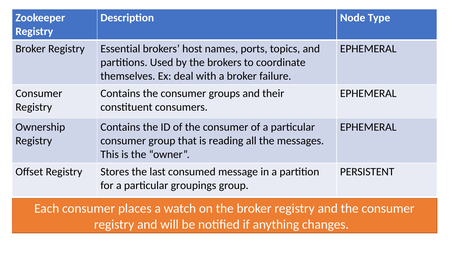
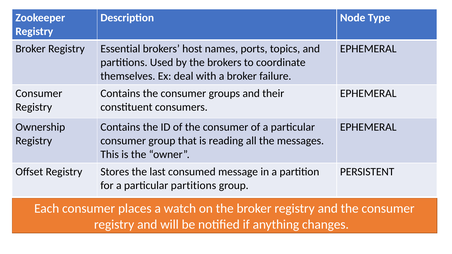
particular groupings: groupings -> partitions (193, 186)
